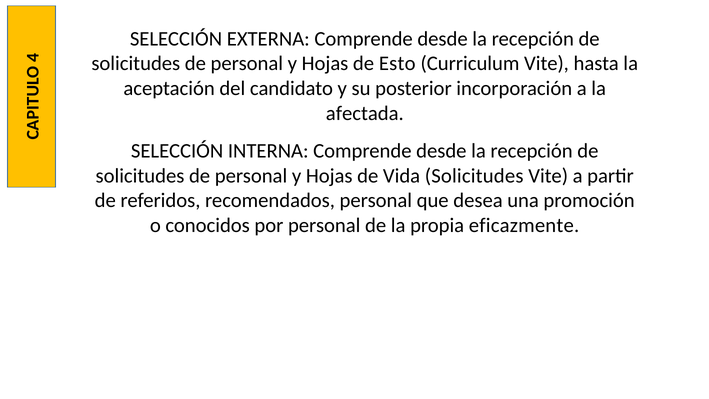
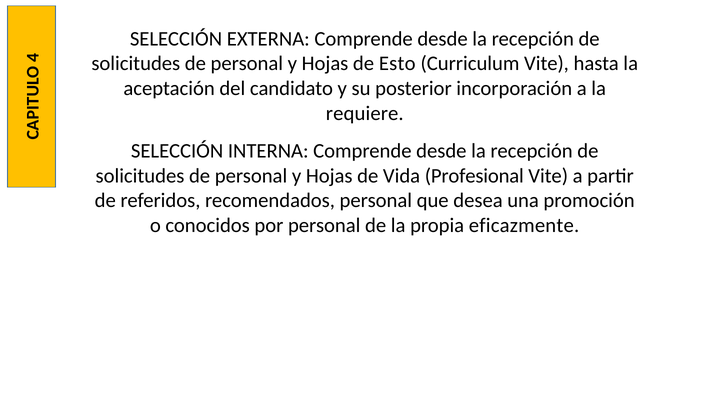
afectada: afectada -> requiere (365, 113)
Vida Solicitudes: Solicitudes -> Profesional (474, 176)
